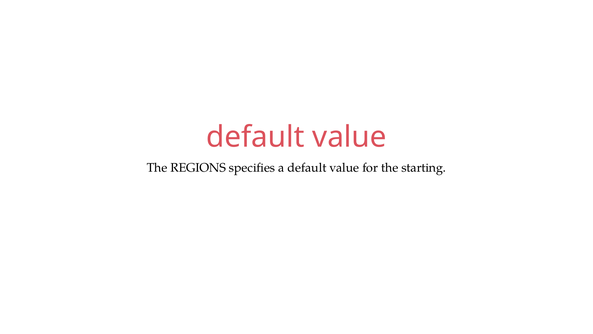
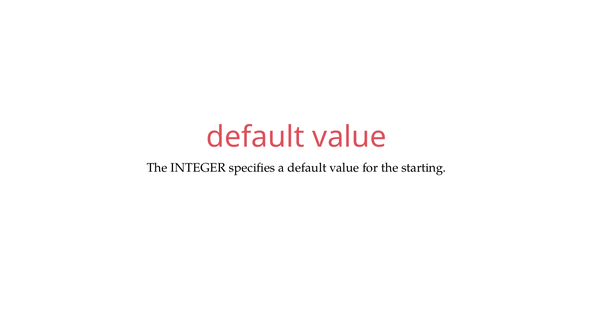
REGIONS: REGIONS -> INTEGER (198, 168)
